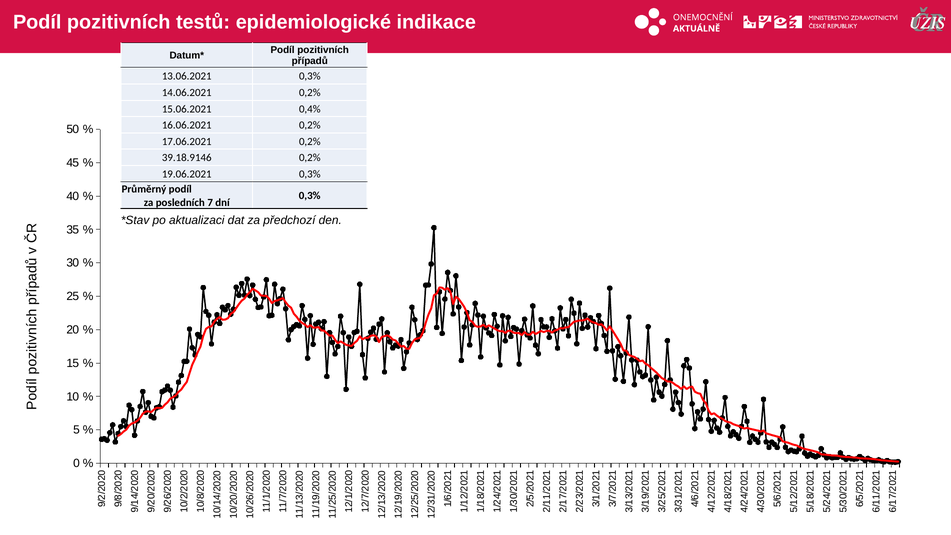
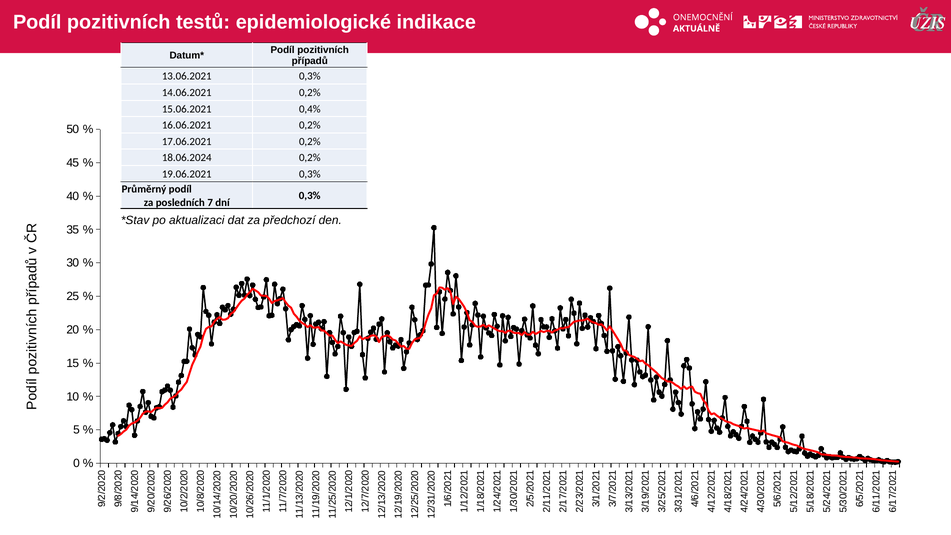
39.18.9146: 39.18.9146 -> 18.06.2024 (187, 158)
